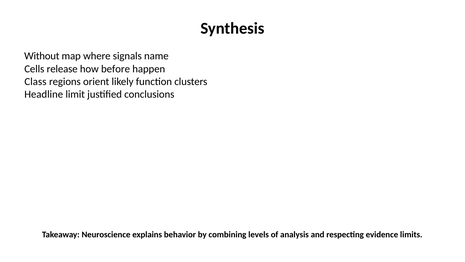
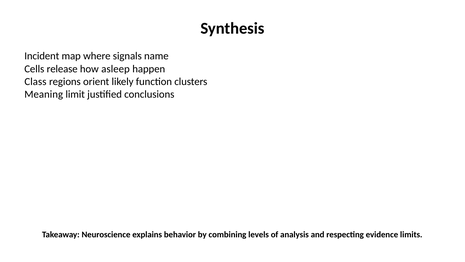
Without: Without -> Incident (42, 56)
before: before -> asleep (116, 69)
Headline: Headline -> Meaning (44, 94)
